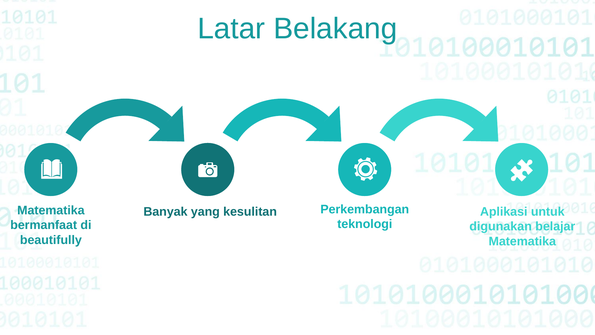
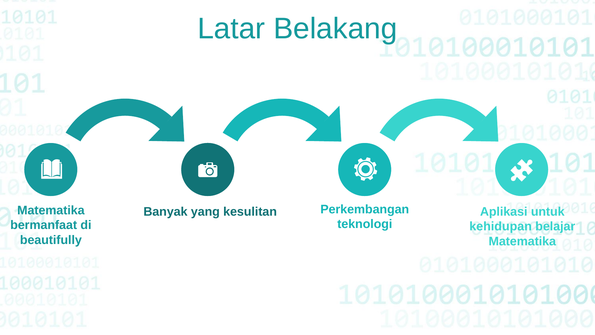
digunakan: digunakan -> kehidupan (501, 226)
